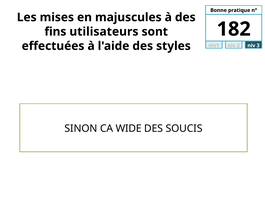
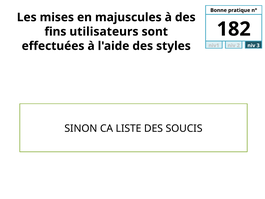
WIDE: WIDE -> LISTE (129, 128)
